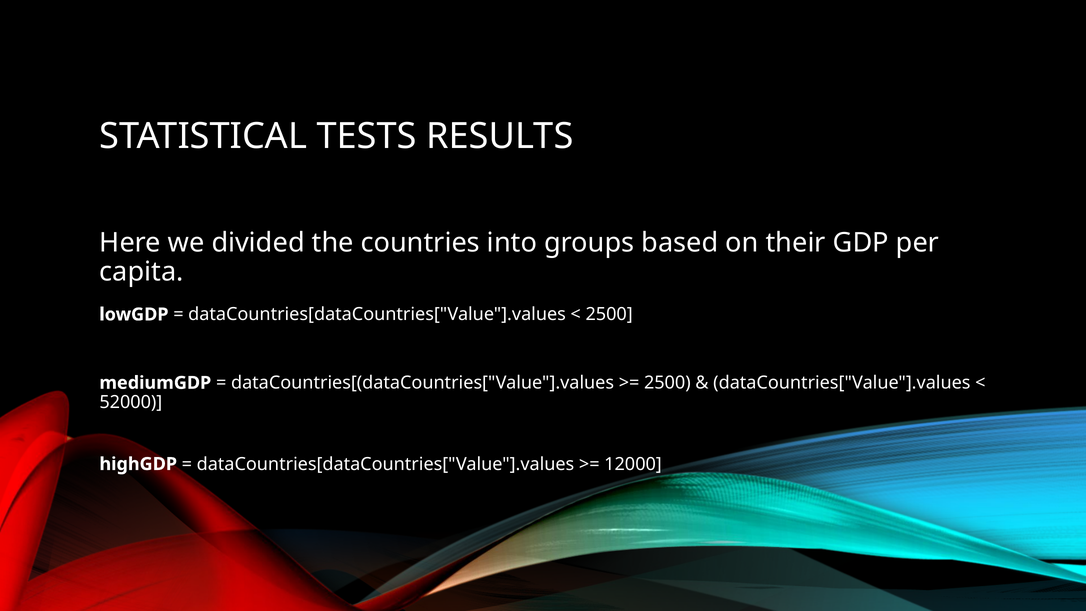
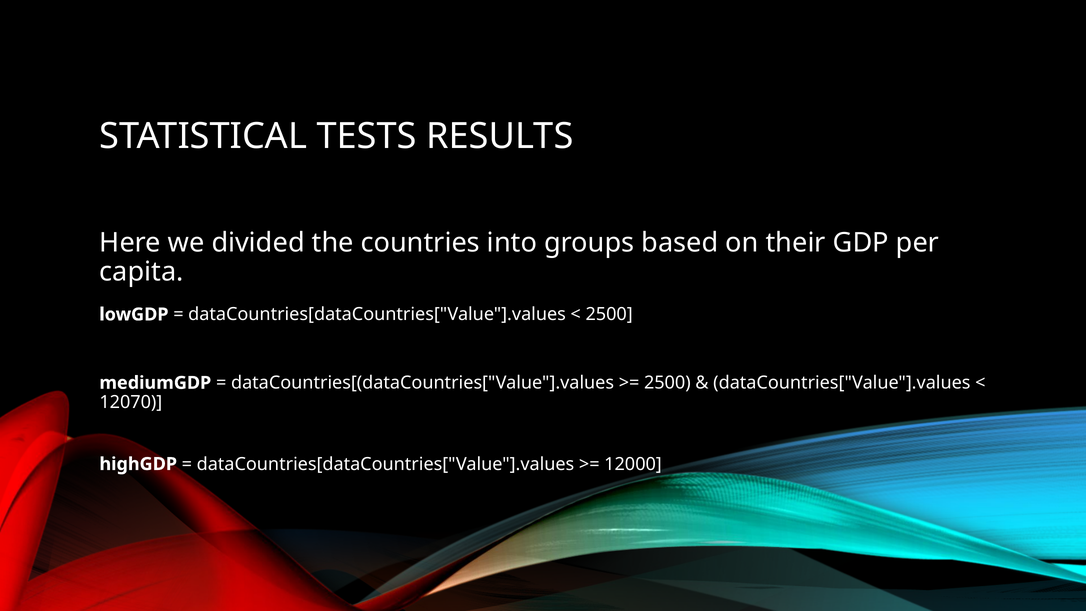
52000: 52000 -> 12070 (131, 402)
